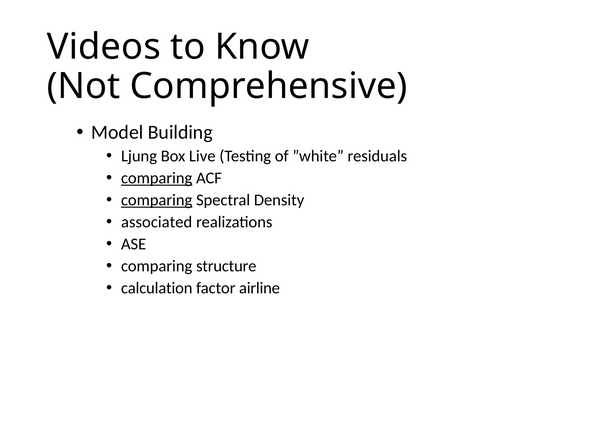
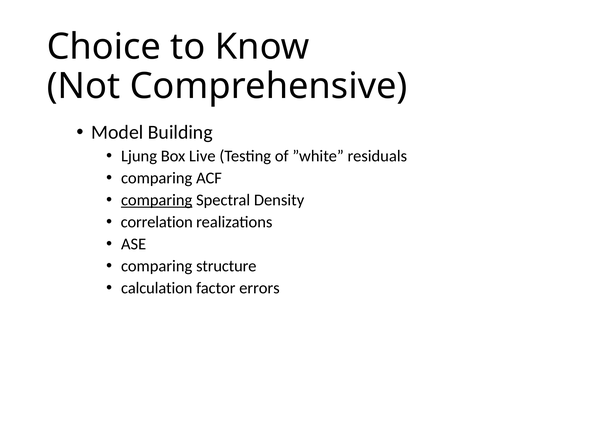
Videos: Videos -> Choice (104, 47)
comparing underline: present -> none (157, 178)
associated: associated -> correlation (157, 222)
airline: airline -> errors (259, 288)
